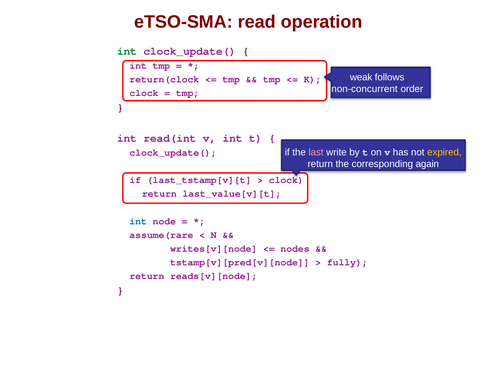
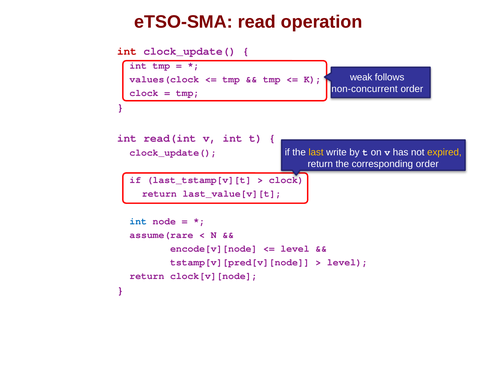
int colour: green -> red (127, 51)
return(clock: return(clock -> values(clock (164, 79)
last colour: pink -> yellow (316, 152)
corresponding again: again -> order (427, 164)
writes[v][node: writes[v][node -> encode[v][node (214, 248)
nodes: nodes -> level (295, 248)
fully: fully -> level (347, 262)
reads[v][node: reads[v][node -> clock[v][node (214, 276)
